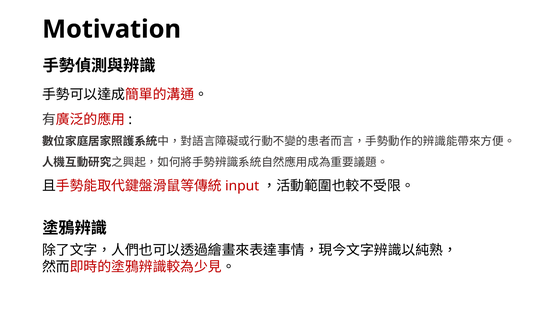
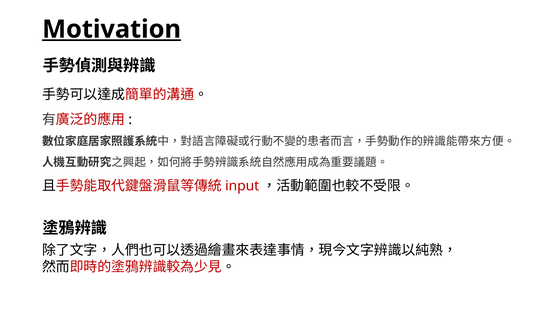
Motivation underline: none -> present (112, 29)
